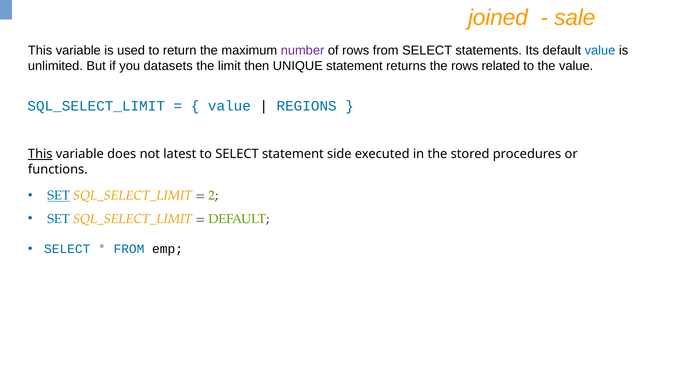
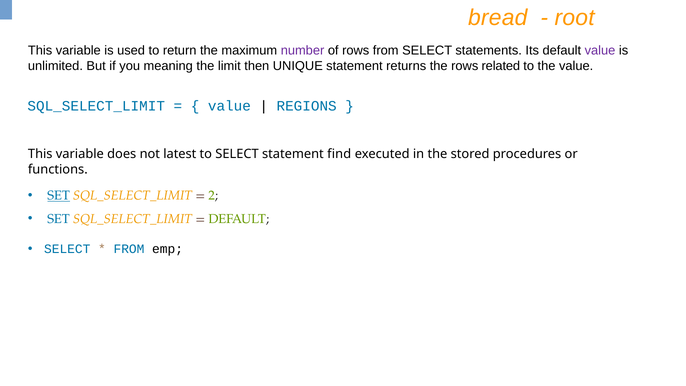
joined: joined -> bread (498, 18)
sale: sale -> root (575, 18)
value colour: blue -> purple (600, 51)
datasets: datasets -> meaning (168, 66)
This underline: present -> none (40, 154)
side: side -> find (339, 154)
